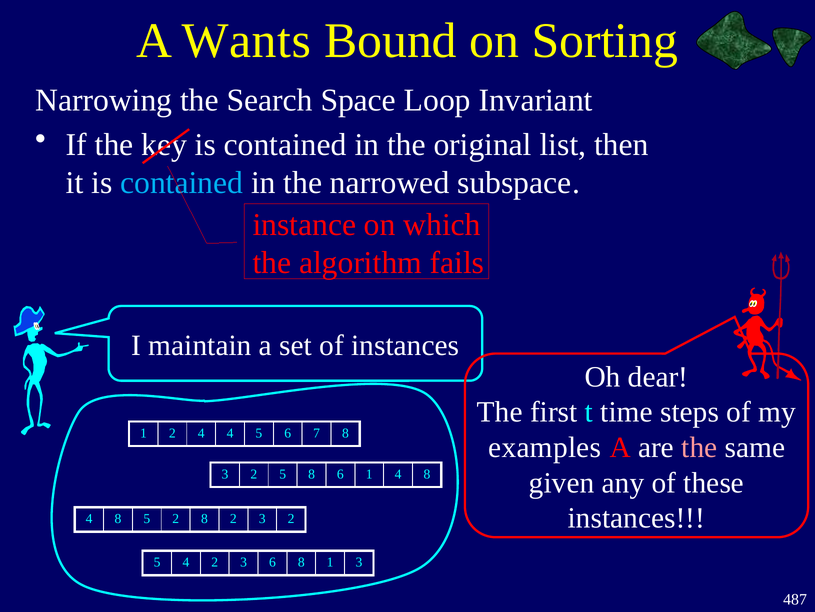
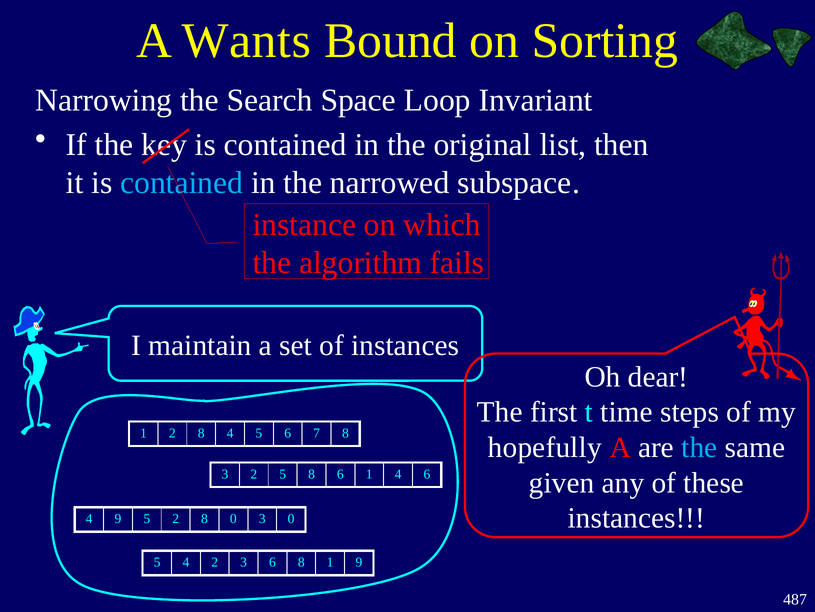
1 2 4: 4 -> 8 (201, 433)
examples: examples -> hopefully (545, 447)
the colour: pink -> light blue (699, 447)
1 4 8: 8 -> 6 (427, 474)
8: 8 -> 9 (118, 518)
8 2: 2 -> 0 (233, 518)
2: 2 -> 0 (291, 518)
1 3: 3 -> 9 (359, 562)
